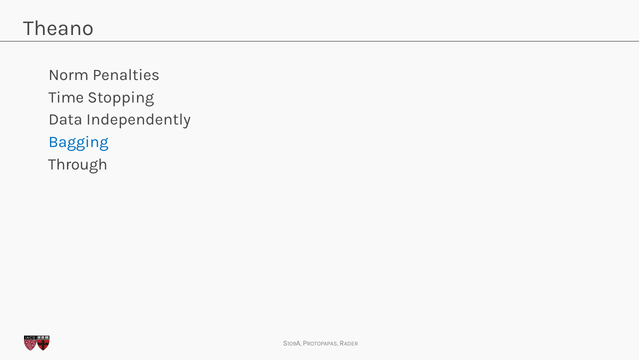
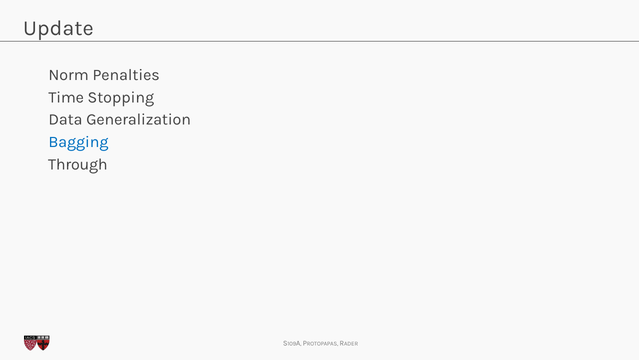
Theano: Theano -> Update (58, 28)
Independently: Independently -> Generalization (139, 120)
